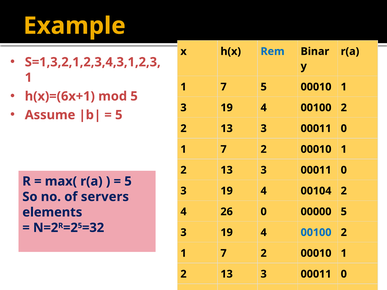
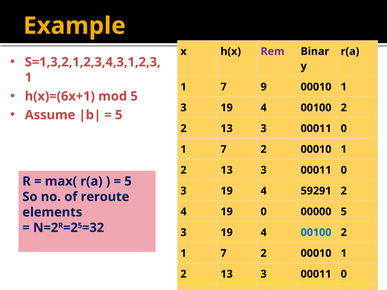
Rem colour: blue -> purple (273, 51)
7 5: 5 -> 9 (264, 87)
00104: 00104 -> 59291 (316, 191)
servers: servers -> reroute (105, 197)
4 26: 26 -> 19 (227, 212)
